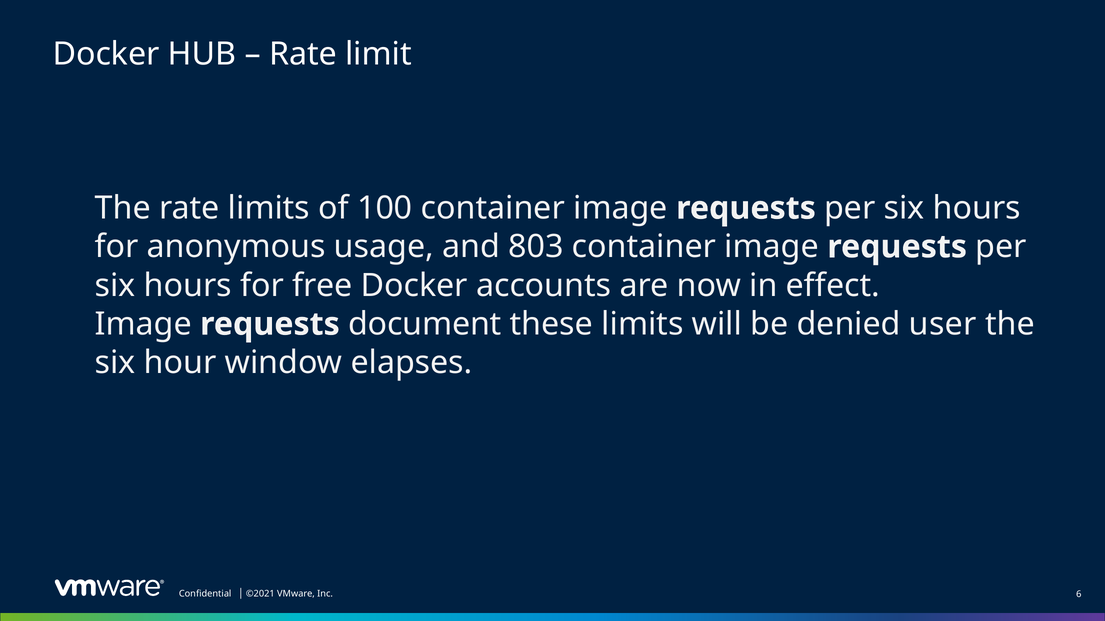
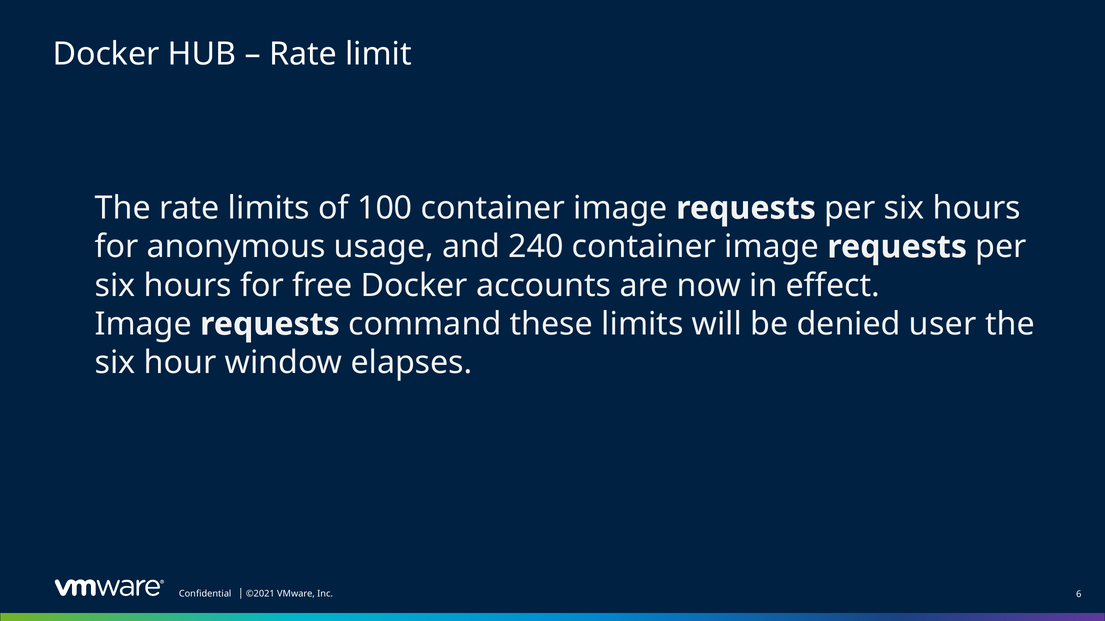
803: 803 -> 240 (536, 247)
document: document -> command (425, 324)
